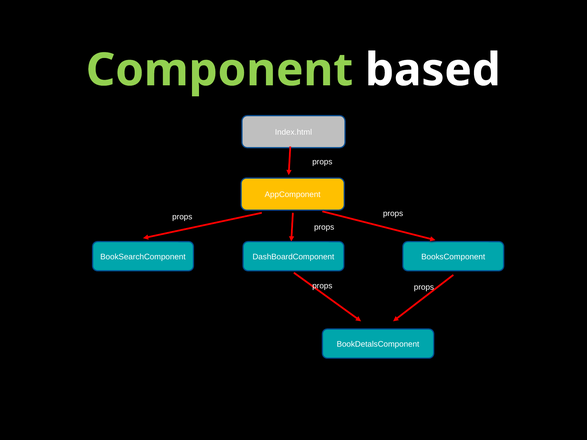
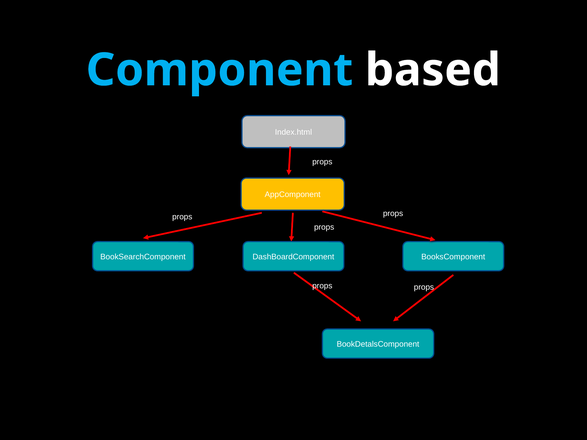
Component colour: light green -> light blue (220, 70)
